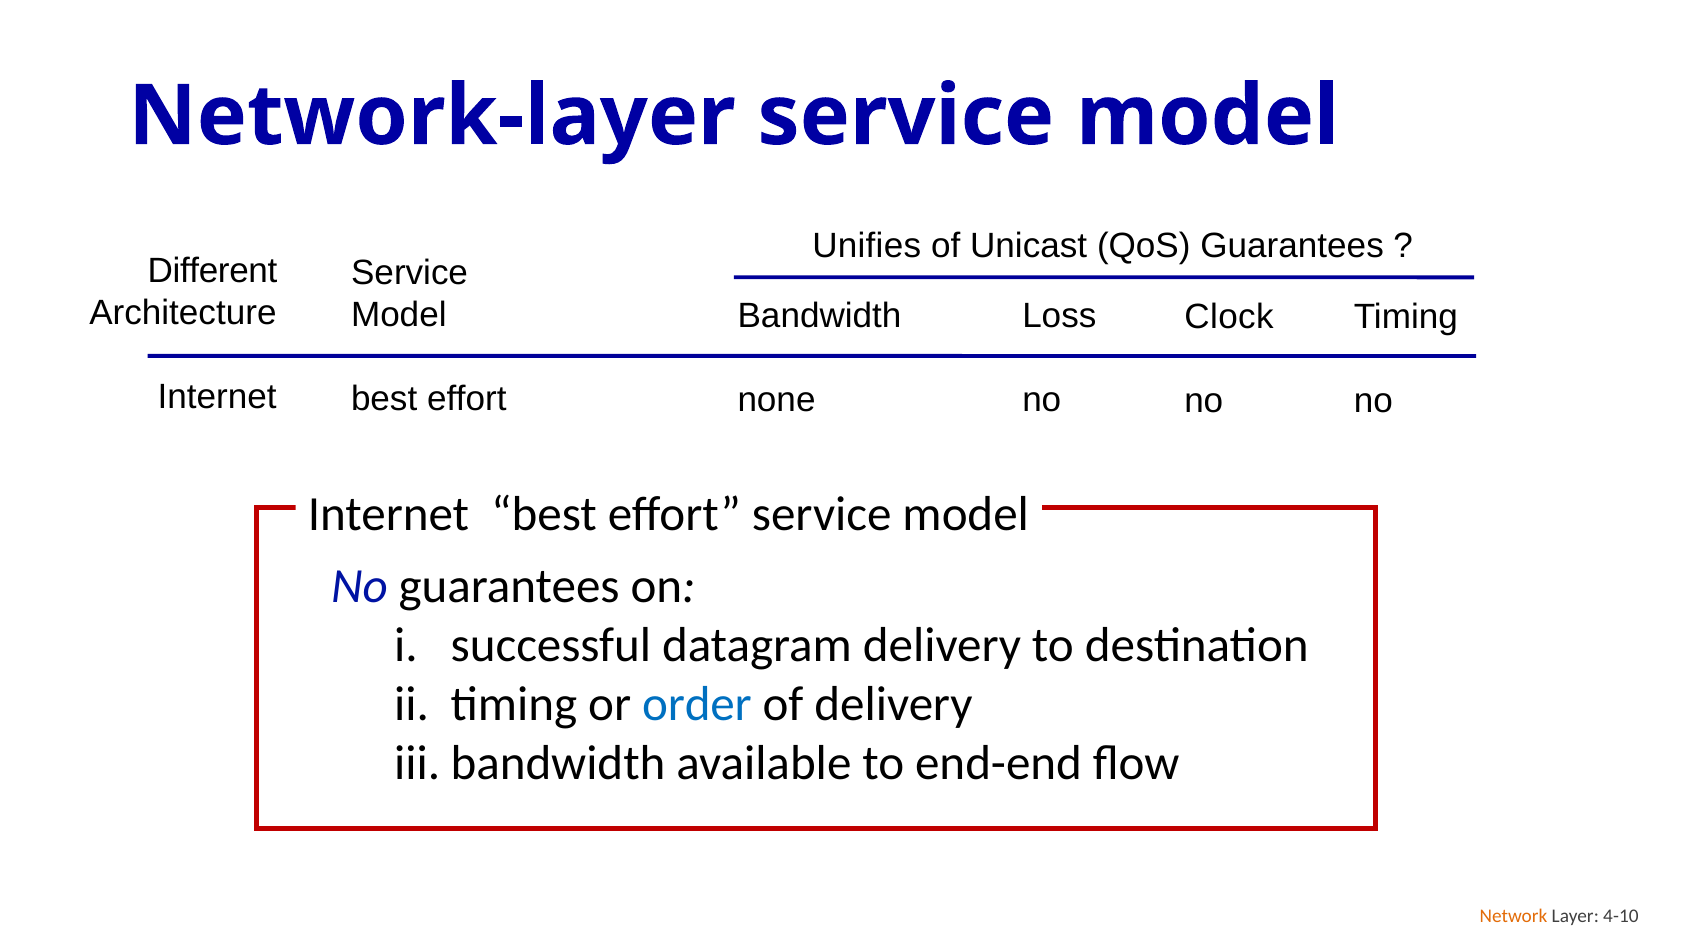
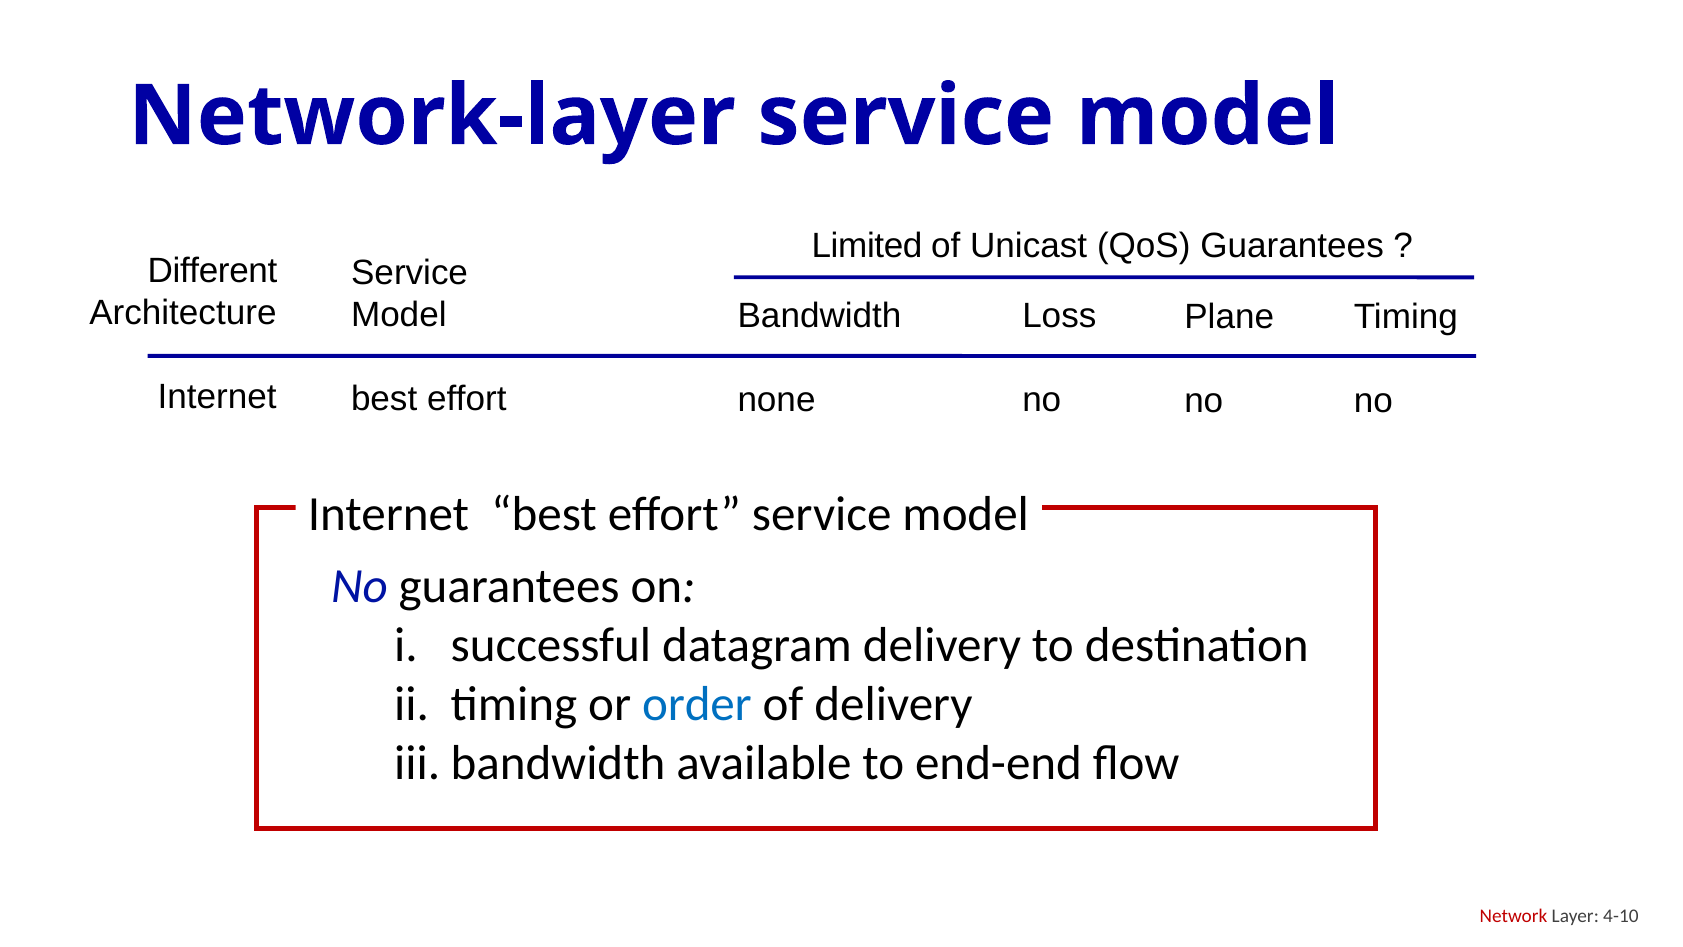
Unifies: Unifies -> Limited (867, 246)
Clock: Clock -> Plane (1229, 317)
Network colour: orange -> red (1513, 916)
